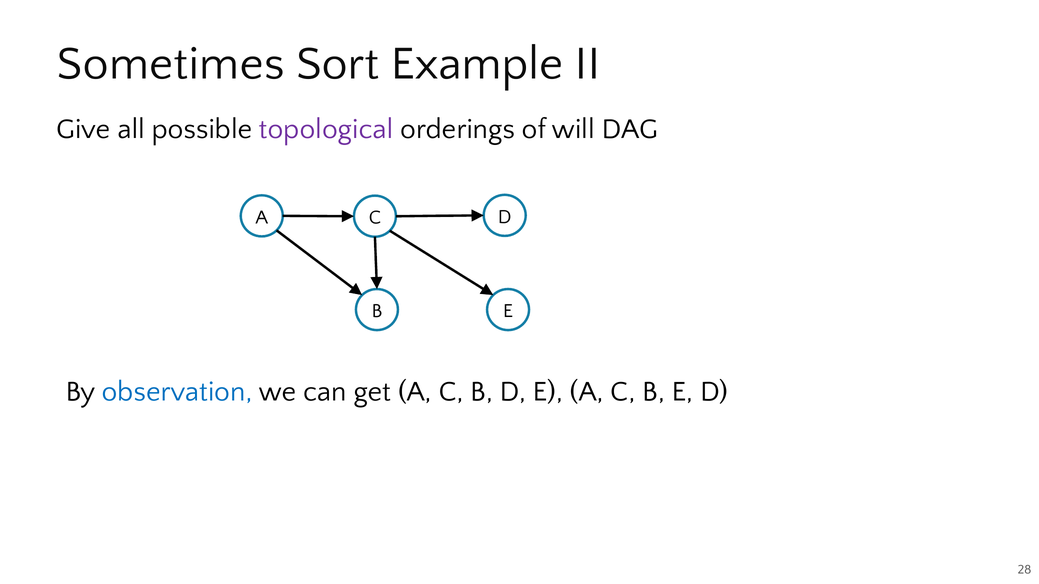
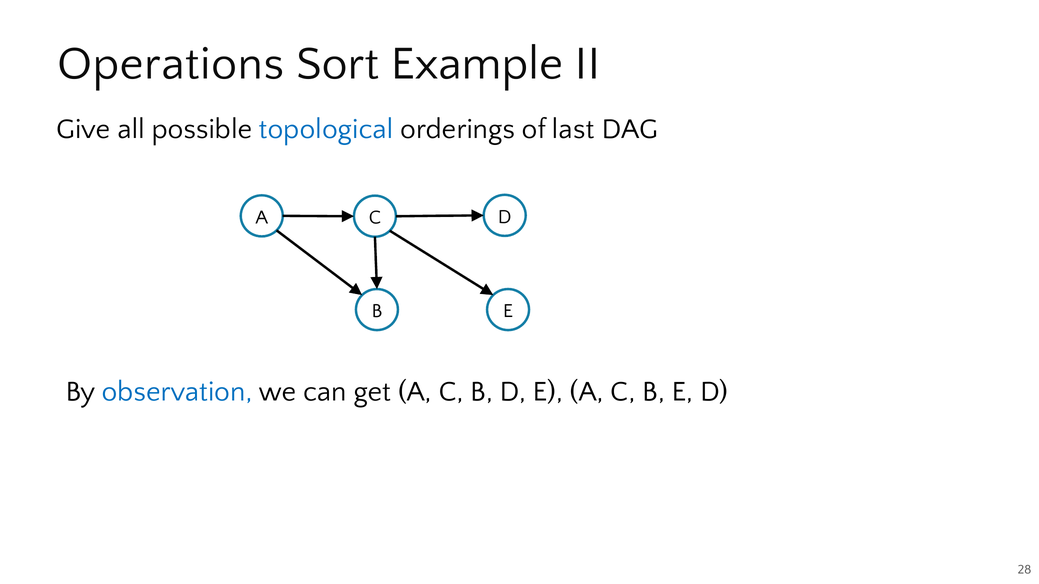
Sometimes: Sometimes -> Operations (171, 64)
topological colour: purple -> blue (326, 129)
will: will -> last (573, 129)
